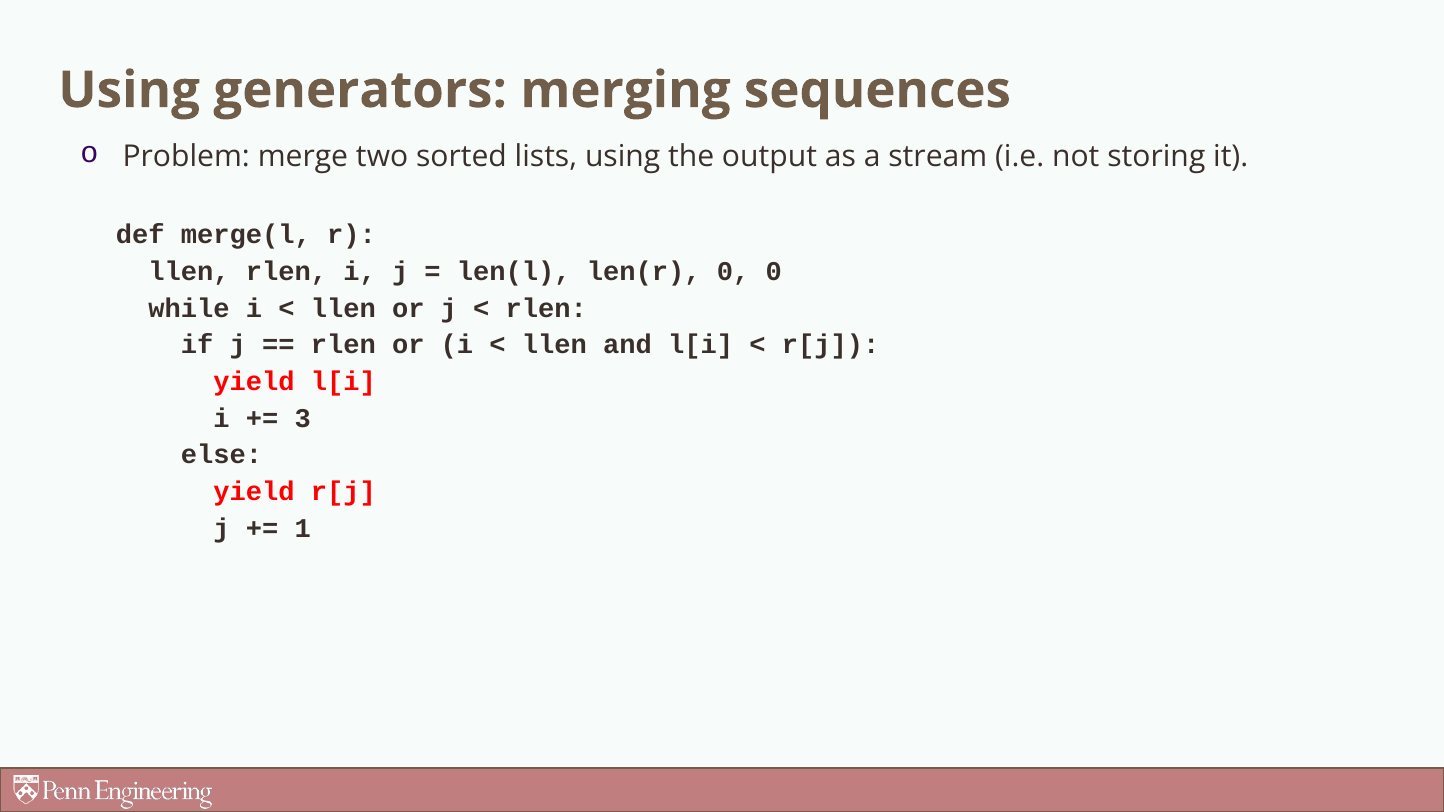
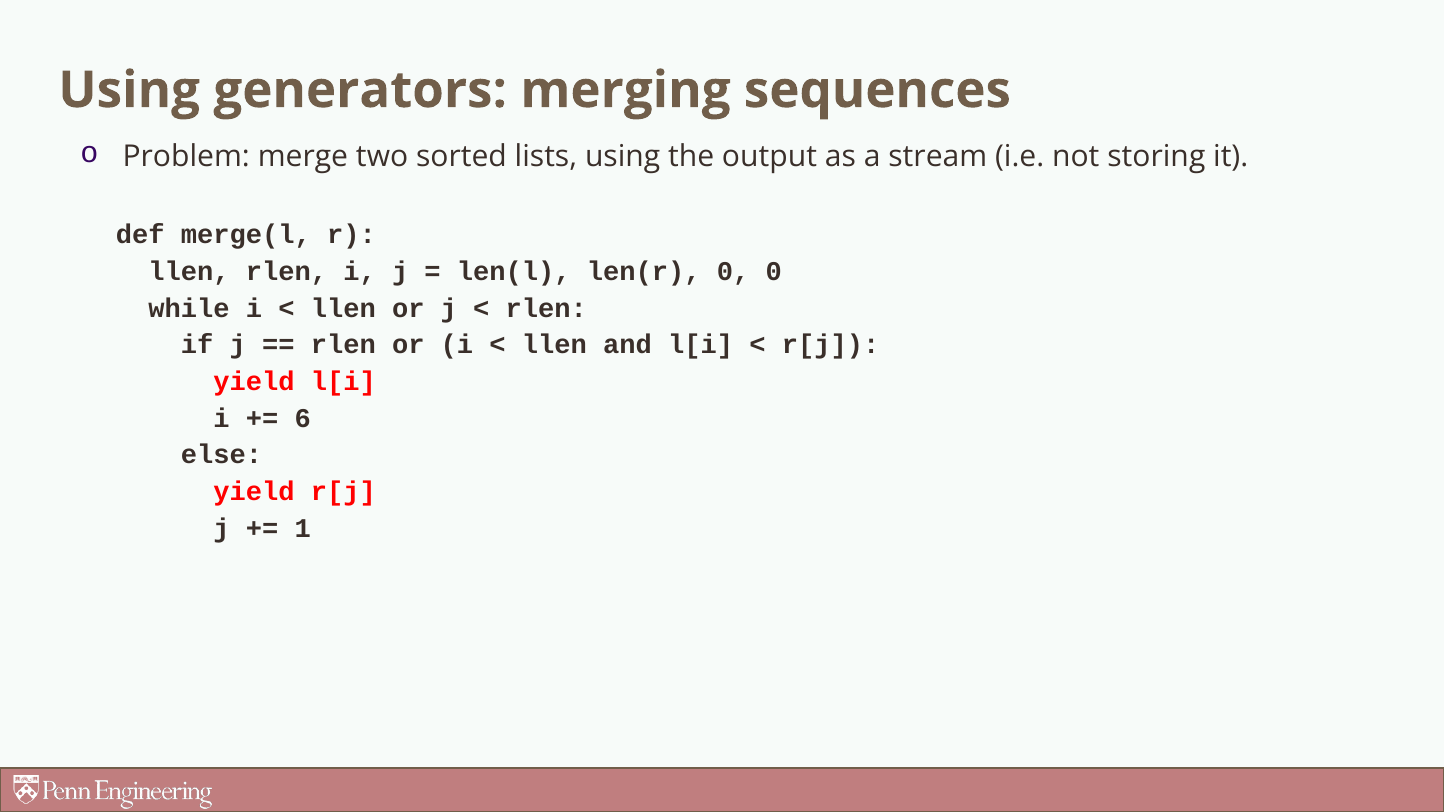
3: 3 -> 6 (303, 418)
